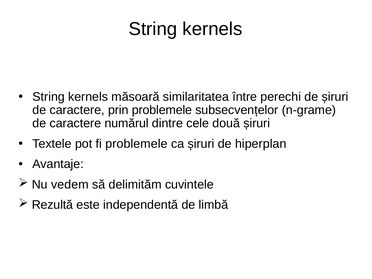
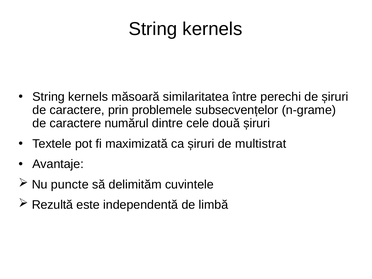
fi problemele: problemele -> maximizată (137, 144)
hiperplan: hiperplan -> multistrat (261, 144)
vedem: vedem -> puncte (70, 184)
